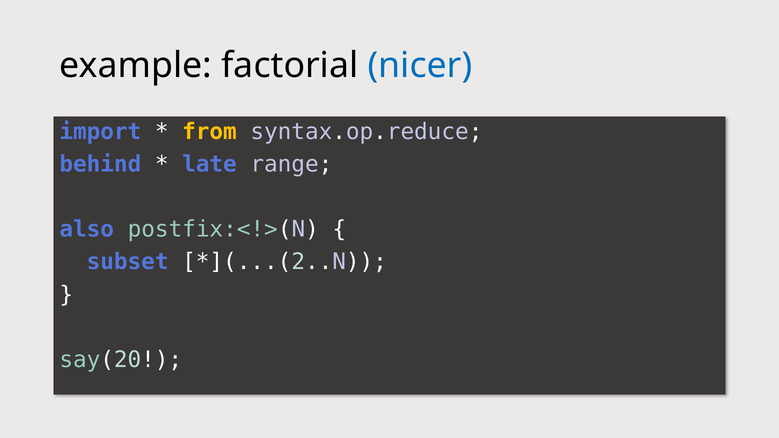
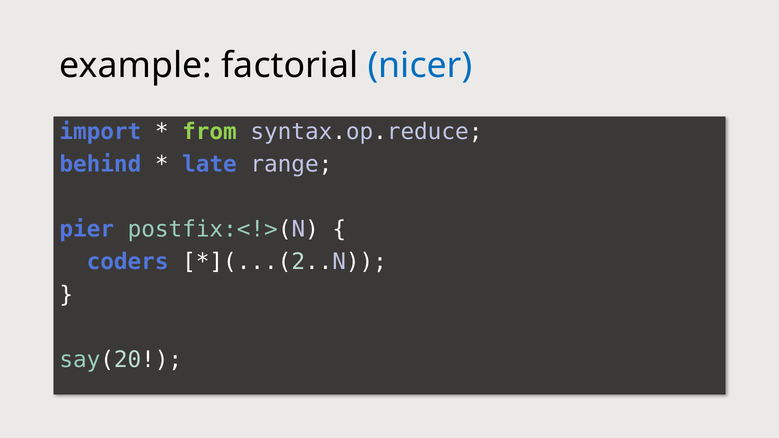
from colour: yellow -> light green (209, 132)
also: also -> pier (87, 229)
subset: subset -> coders (128, 262)
